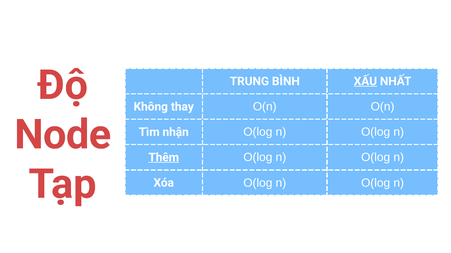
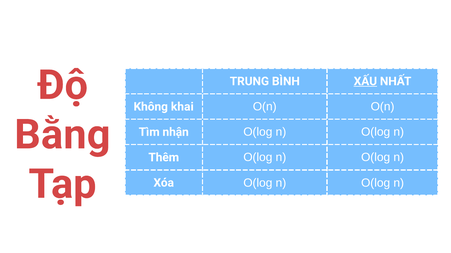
thay: thay -> khai (182, 107)
Node: Node -> Bằng (62, 135)
Thêm underline: present -> none (164, 158)
